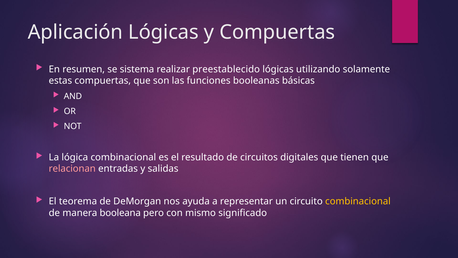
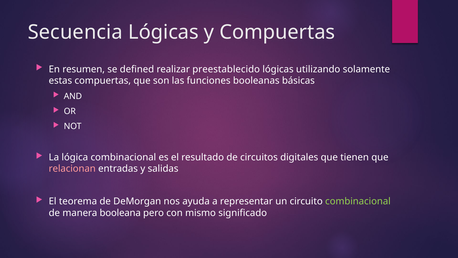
Aplicación: Aplicación -> Secuencia (75, 32)
sistema: sistema -> defined (137, 69)
combinacional colour: yellow -> light green (358, 201)
